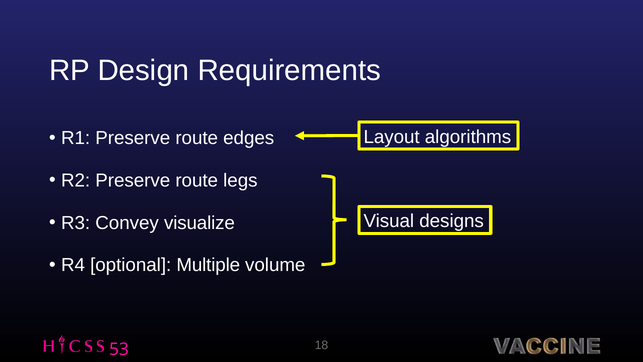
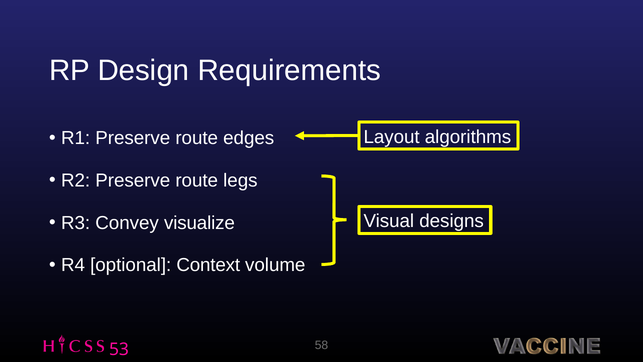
Multiple: Multiple -> Context (208, 265)
18: 18 -> 58 (322, 345)
